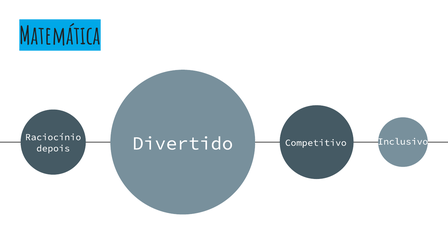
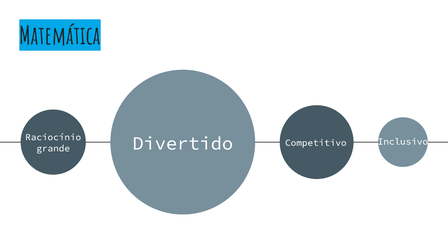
depois: depois -> grande (53, 148)
